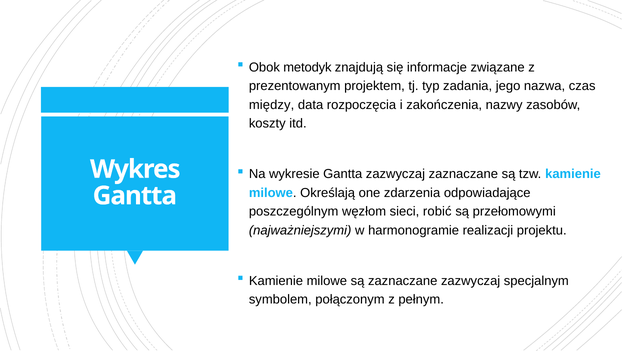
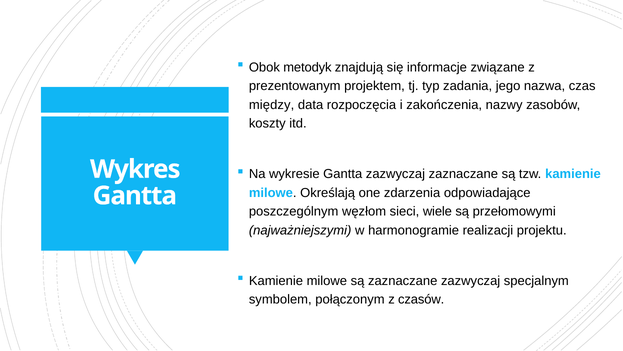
robić: robić -> wiele (437, 211)
pełnym: pełnym -> czasów (421, 299)
